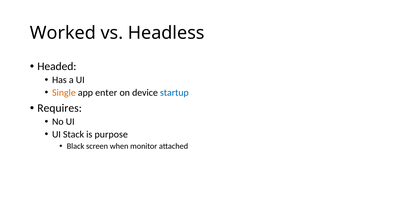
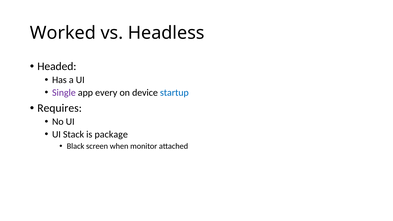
Single colour: orange -> purple (64, 93)
enter: enter -> every (106, 93)
purpose: purpose -> package (111, 134)
